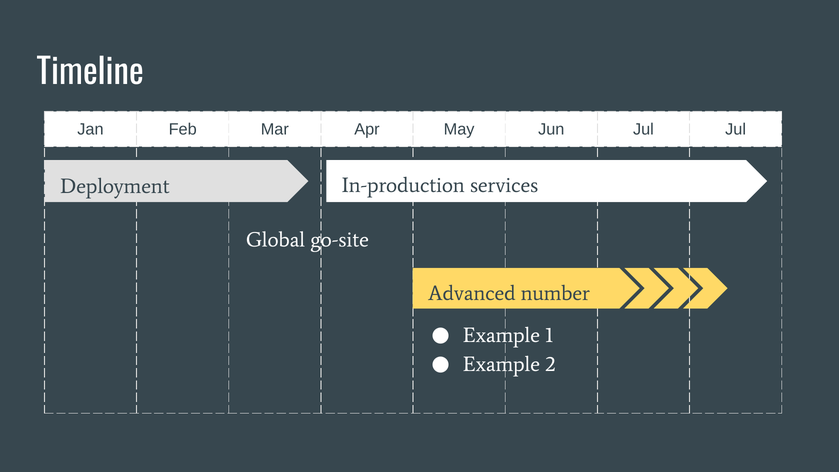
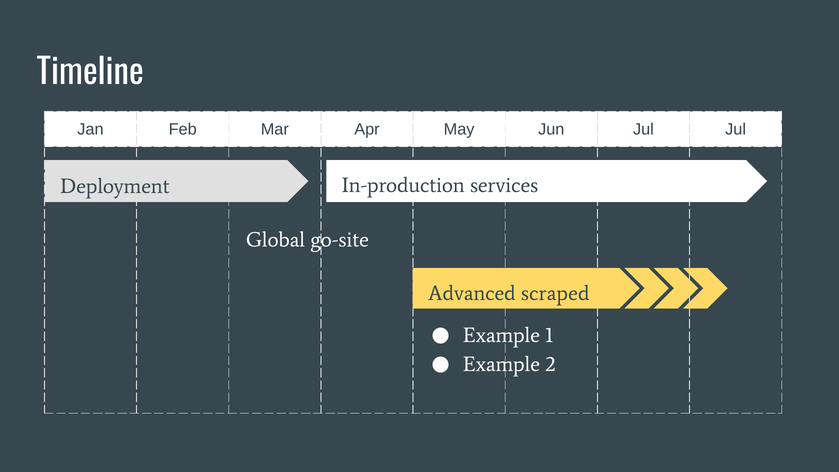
number: number -> scraped (555, 293)
